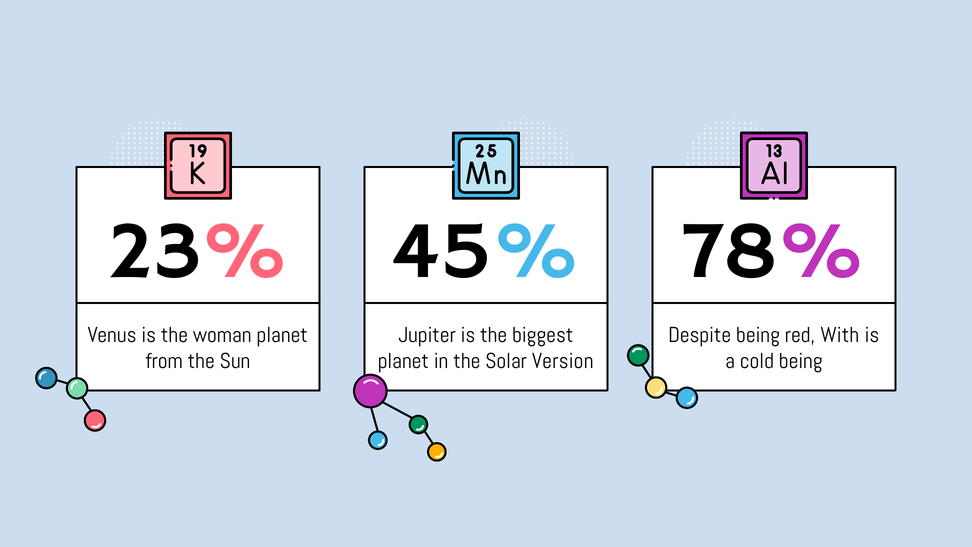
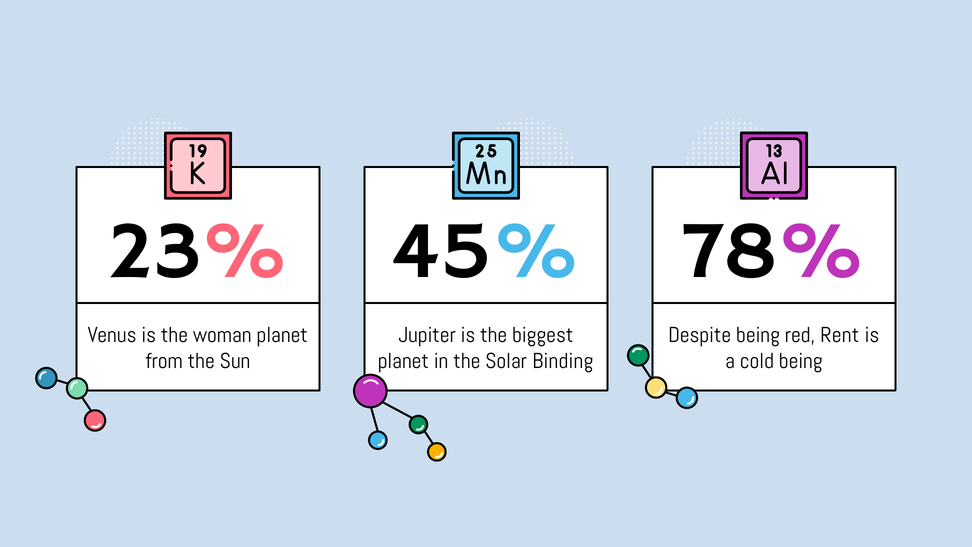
With: With -> Rent (840, 335)
Version: Version -> Binding (563, 361)
